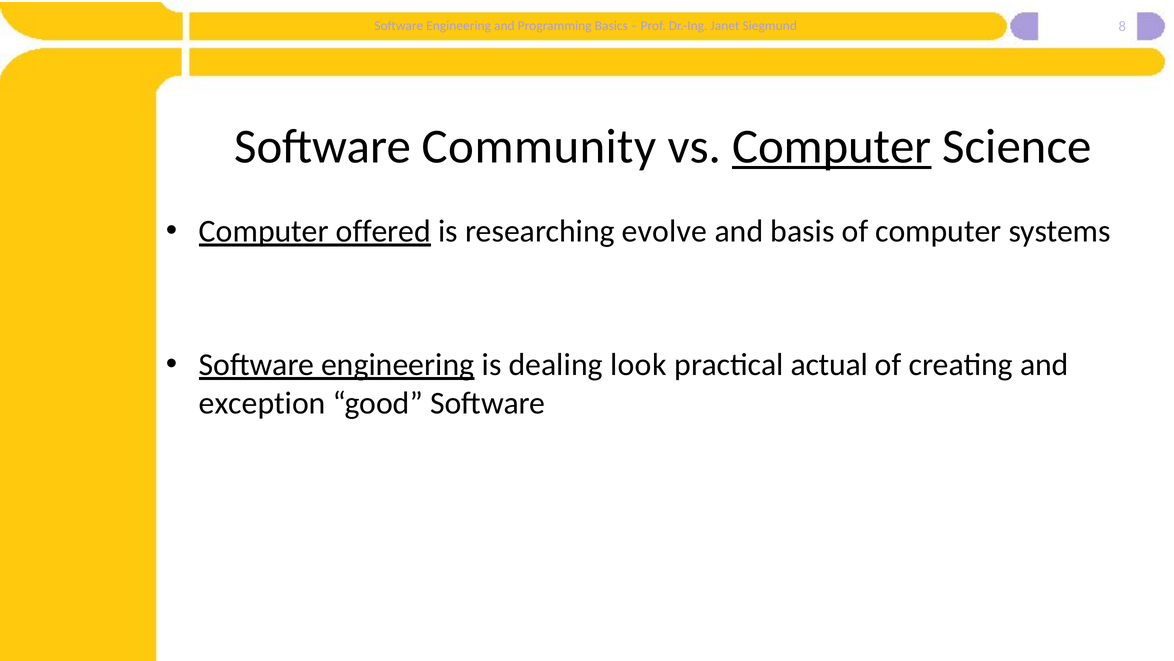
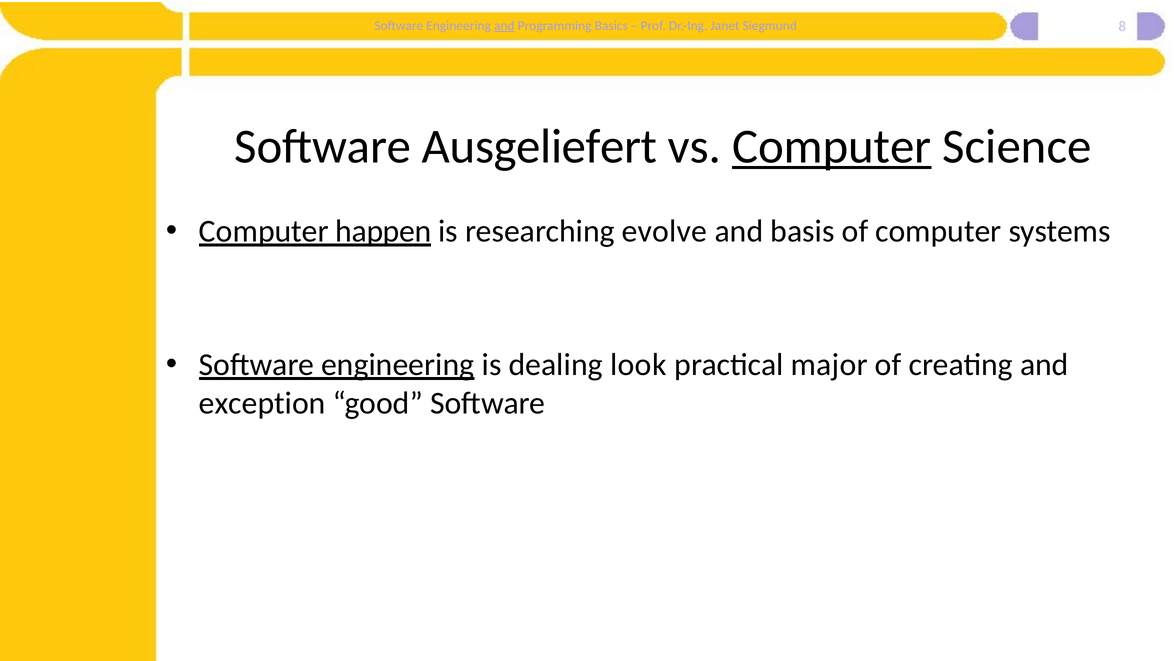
and underline: none -> present (504, 26)
Community: Community -> Ausgeliefert (540, 146)
offered: offered -> happen (383, 231)
actual: actual -> major (829, 365)
